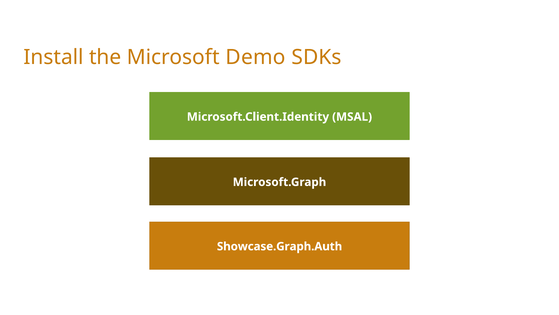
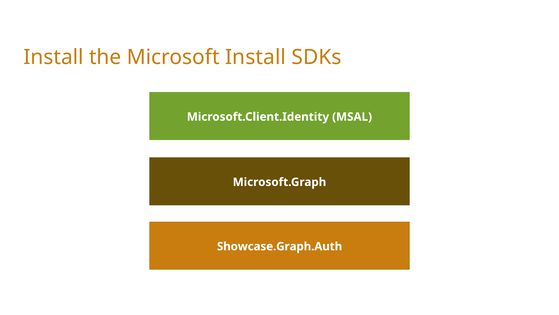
Microsoft Demo: Demo -> Install (256, 57)
